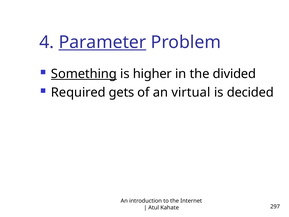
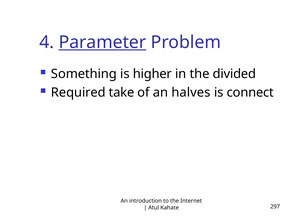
Something underline: present -> none (84, 74)
gets: gets -> take (121, 92)
virtual: virtual -> halves (191, 92)
decided: decided -> connect (250, 92)
